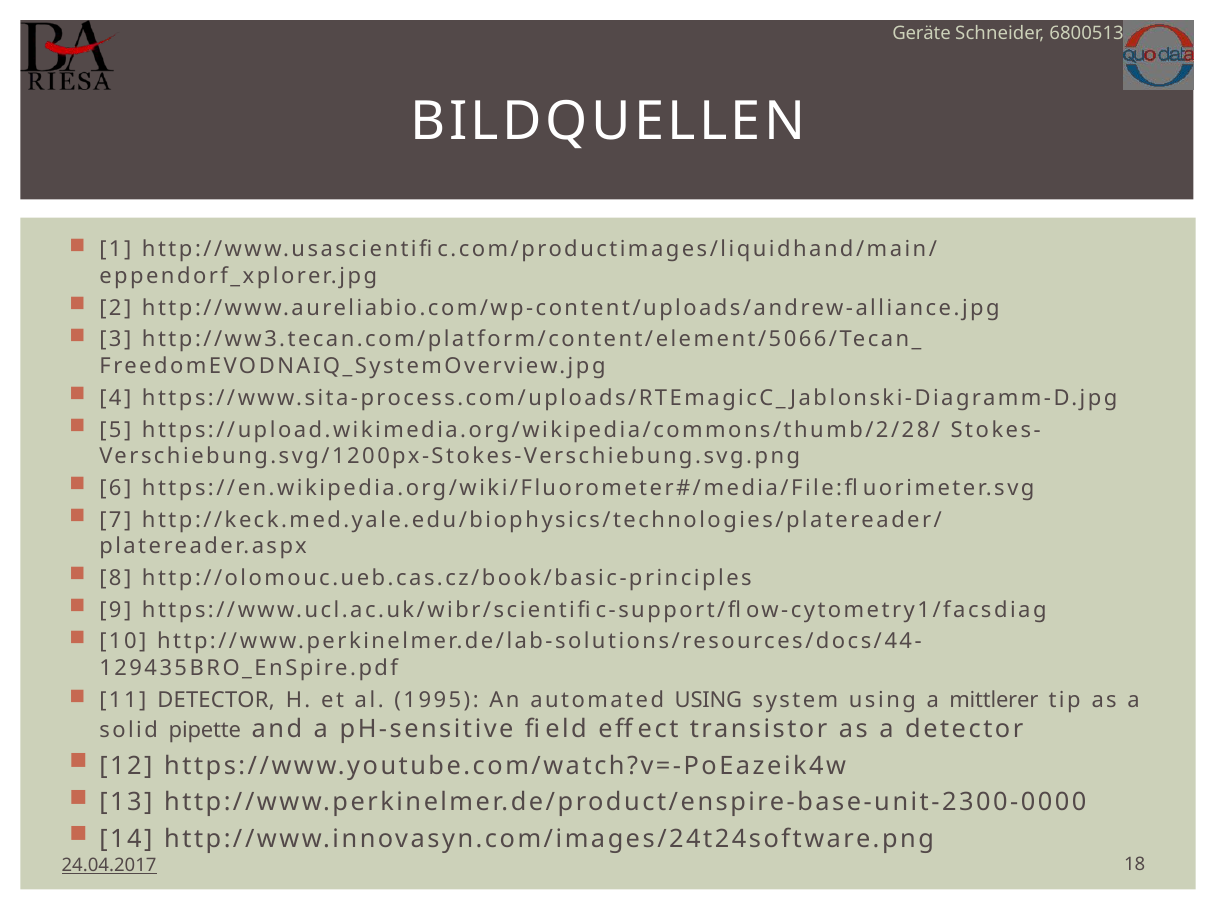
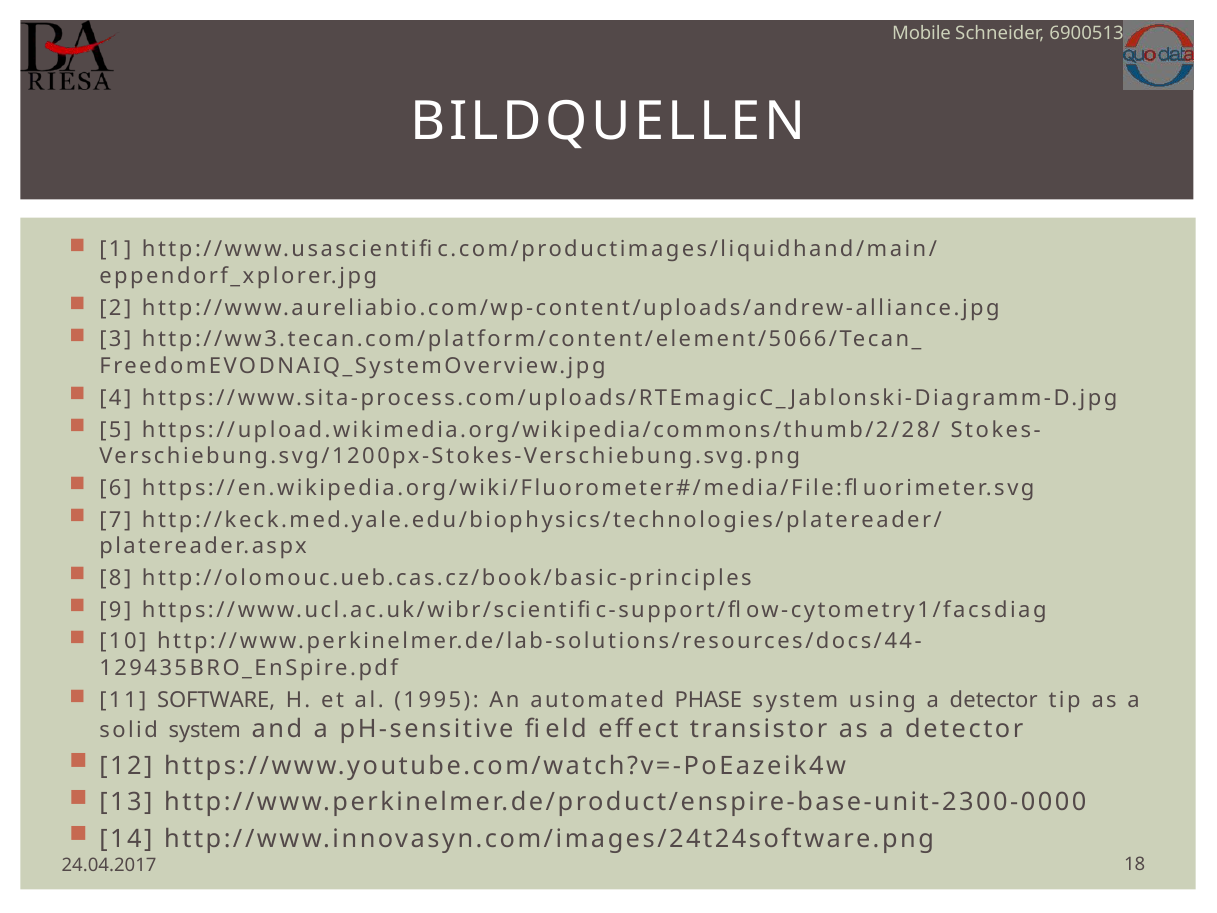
Geräte: Geräte -> Mobile (922, 34)
6800513: 6800513 -> 6900513 (1087, 34)
11 DETECTOR: DETECTOR -> SOFTWARE (216, 700)
automated USING: USING -> PHASE (708, 700)
using a mittlerer: mittlerer -> detector (994, 700)
solid pipette: pipette -> system (205, 730)
24.04.2017 underline: present -> none (109, 866)
